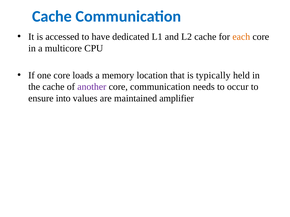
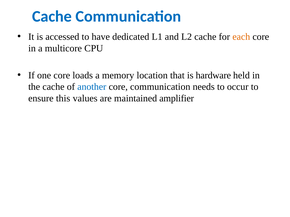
typically: typically -> hardware (213, 75)
another colour: purple -> blue (92, 87)
into: into -> this (63, 99)
